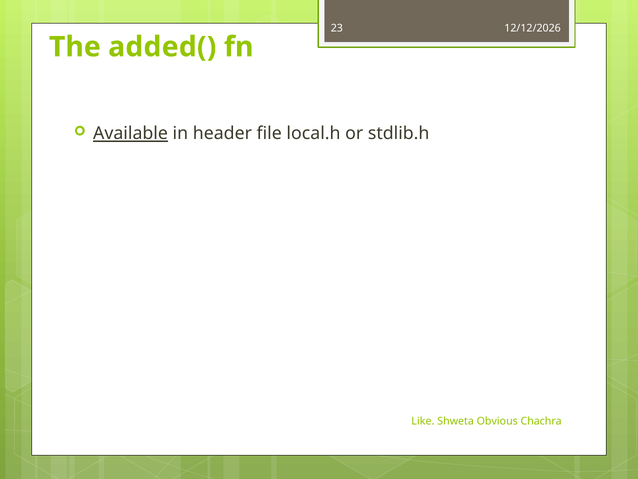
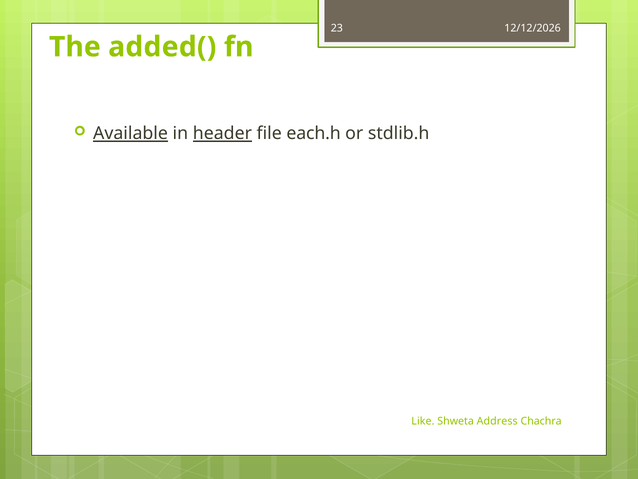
header underline: none -> present (222, 133)
local.h: local.h -> each.h (314, 133)
Obvious: Obvious -> Address (497, 421)
